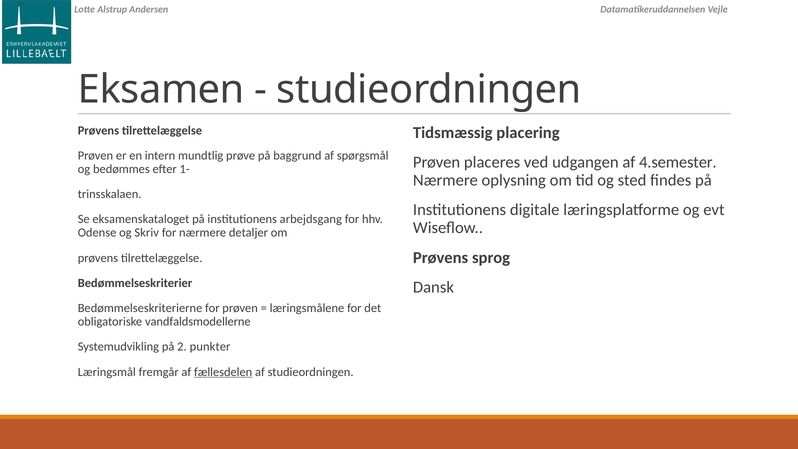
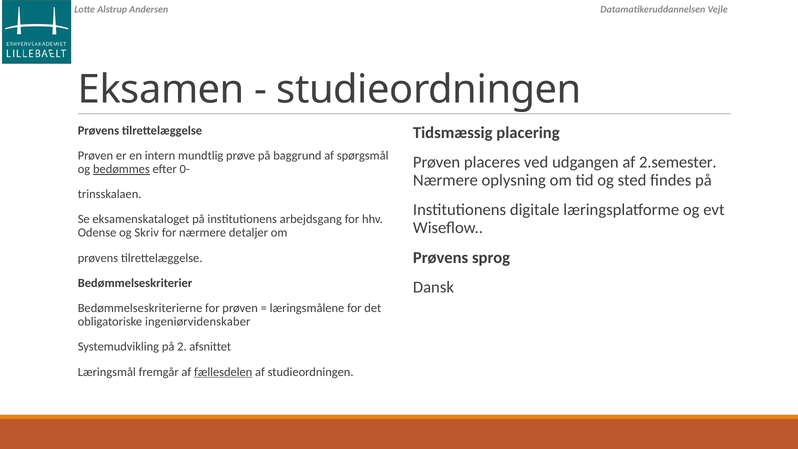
4.semester: 4.semester -> 2.semester (678, 162)
bedømmes underline: none -> present (121, 169)
1-: 1- -> 0- (185, 169)
vandfaldsmodellerne: vandfaldsmodellerne -> ingeniørvidenskaber (198, 322)
punkter: punkter -> afsnittet (210, 347)
